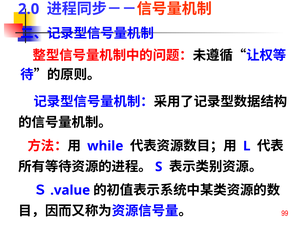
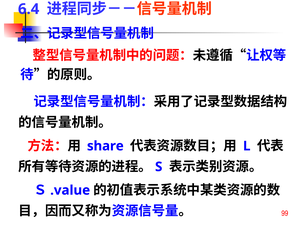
2.0: 2.0 -> 6.4 (29, 9)
while: while -> share (105, 146)
